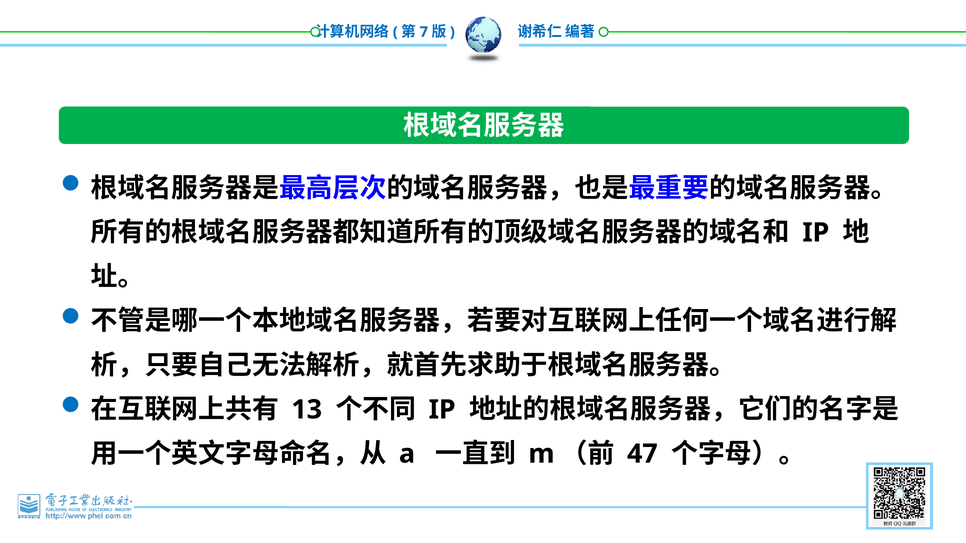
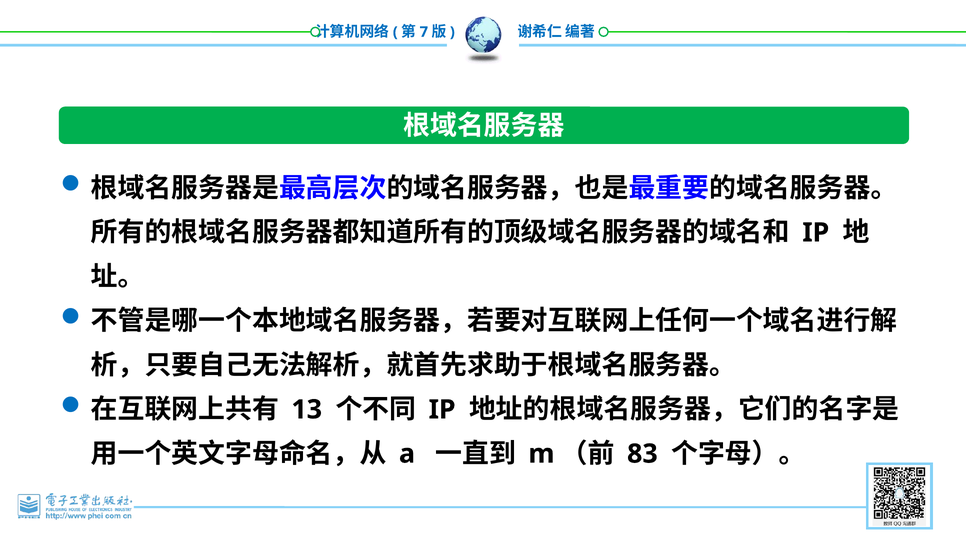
47: 47 -> 83 (642, 454)
